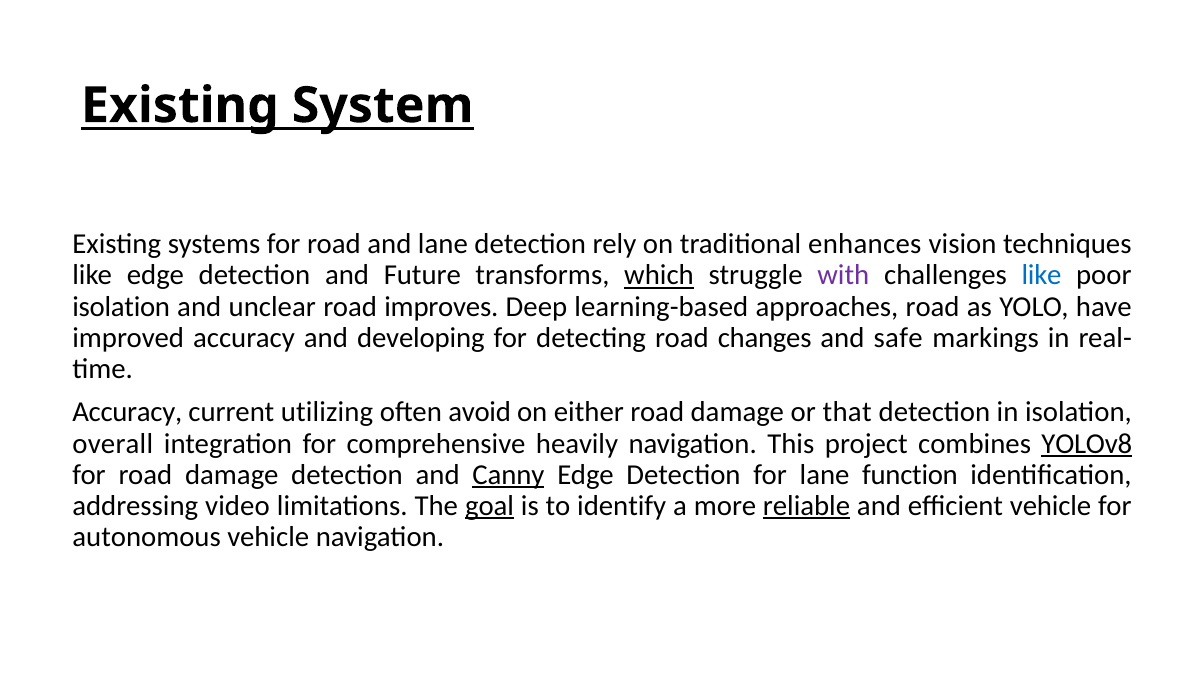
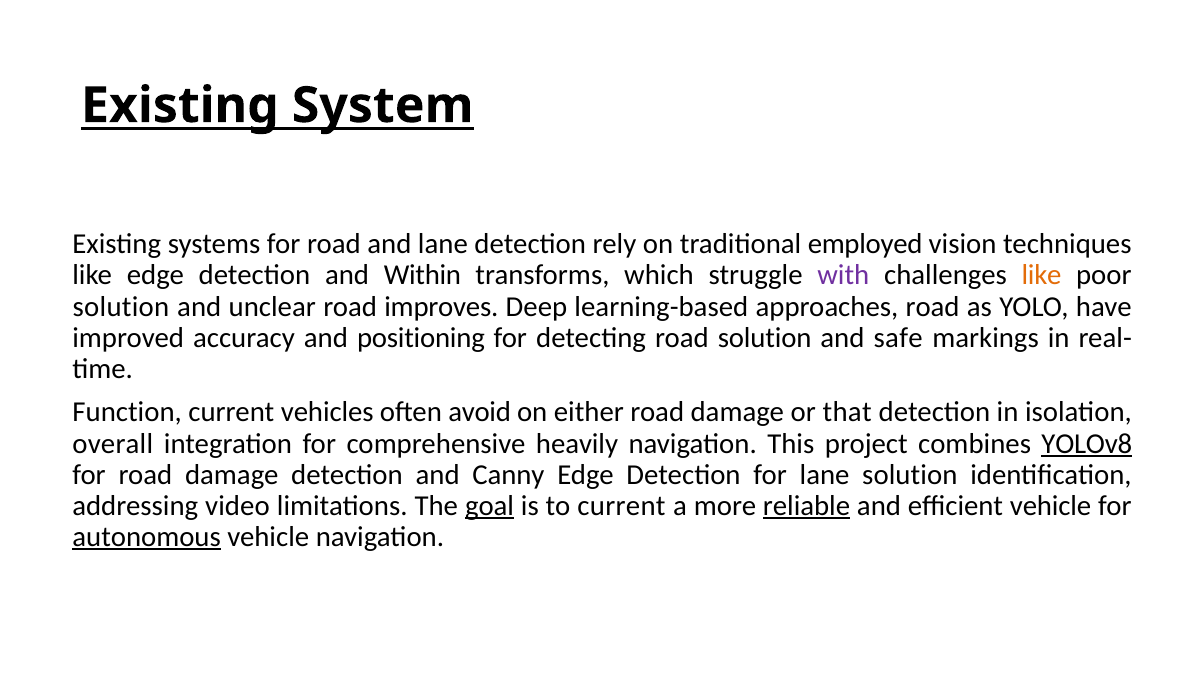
enhances: enhances -> employed (865, 244)
Future: Future -> Within (422, 275)
which underline: present -> none (659, 275)
like colour: blue -> orange (1042, 275)
isolation: isolation -> solution (121, 306)
developing: developing -> positioning (421, 337)
road changes: changes -> solution (765, 337)
Accuracy: Accuracy -> Function (127, 412)
utilizing: utilizing -> vehicles (327, 412)
Canny underline: present -> none (508, 474)
lane function: function -> solution (910, 474)
to identify: identify -> current (622, 506)
autonomous underline: none -> present (147, 537)
